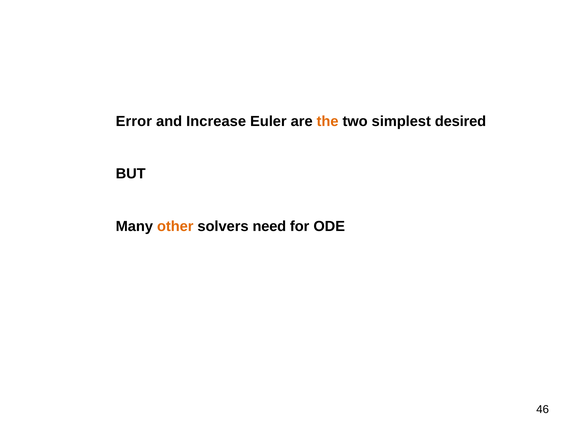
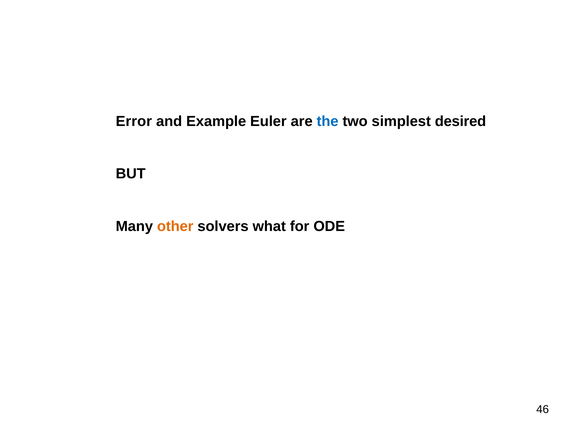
Increase: Increase -> Example (216, 121)
the colour: orange -> blue (328, 121)
need: need -> what (269, 226)
